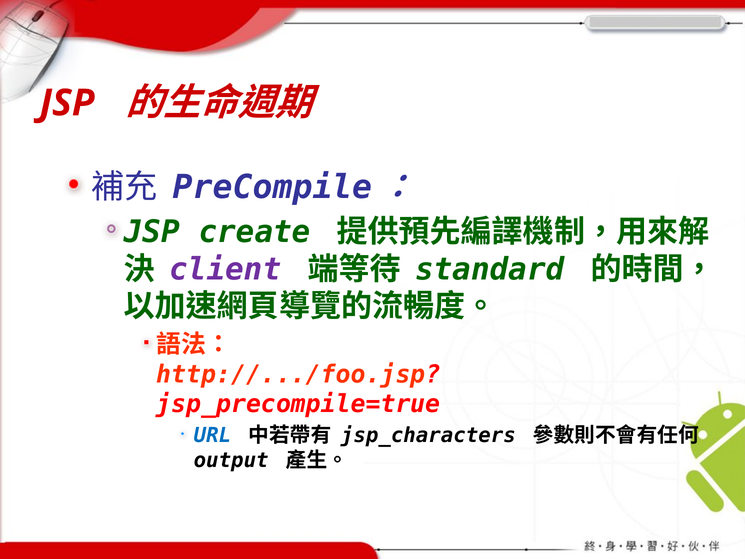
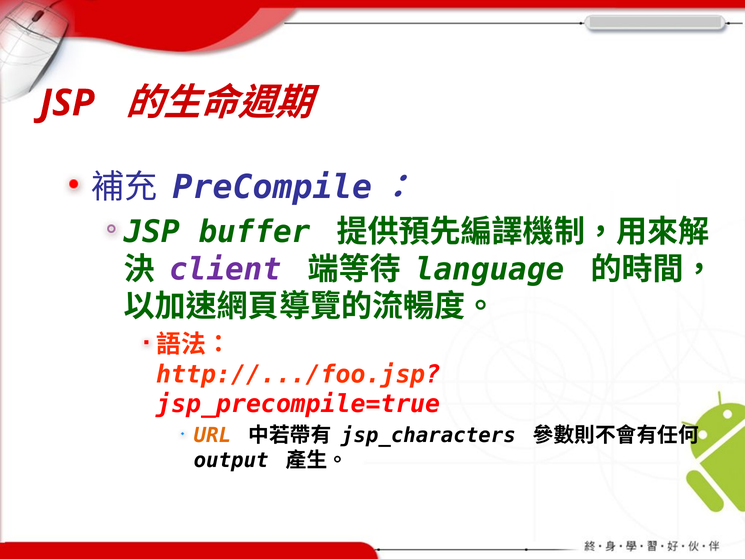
create: create -> buffer (255, 232)
standard: standard -> language (490, 269)
URL colour: blue -> orange (212, 435)
